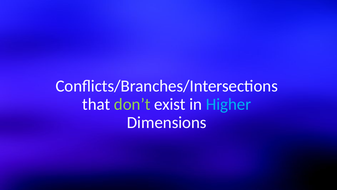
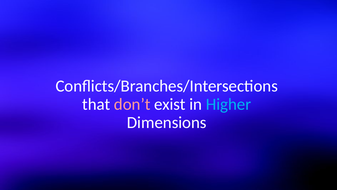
don’t colour: light green -> pink (132, 104)
